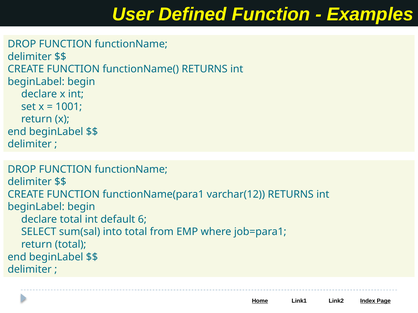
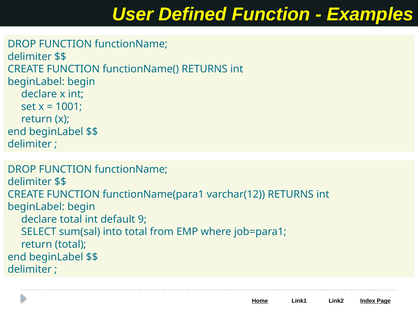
6: 6 -> 9 (142, 220)
